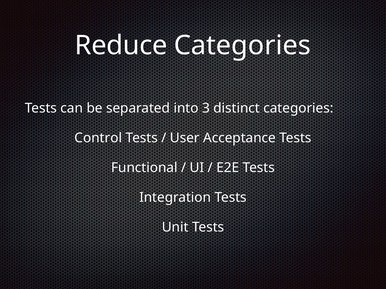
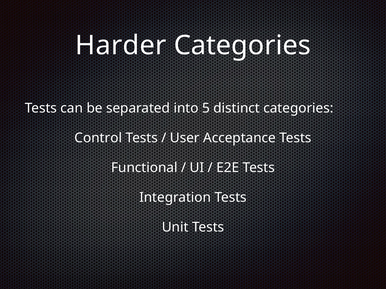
Reduce: Reduce -> Harder (121, 46)
3: 3 -> 5 (206, 108)
